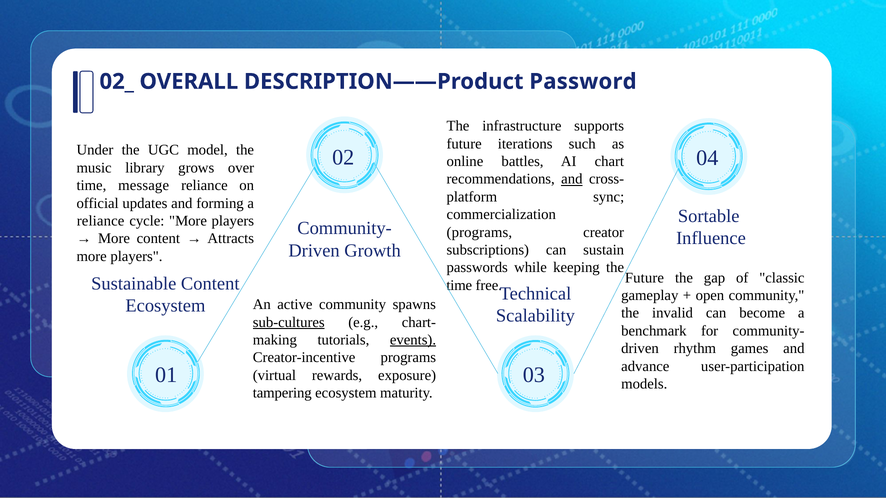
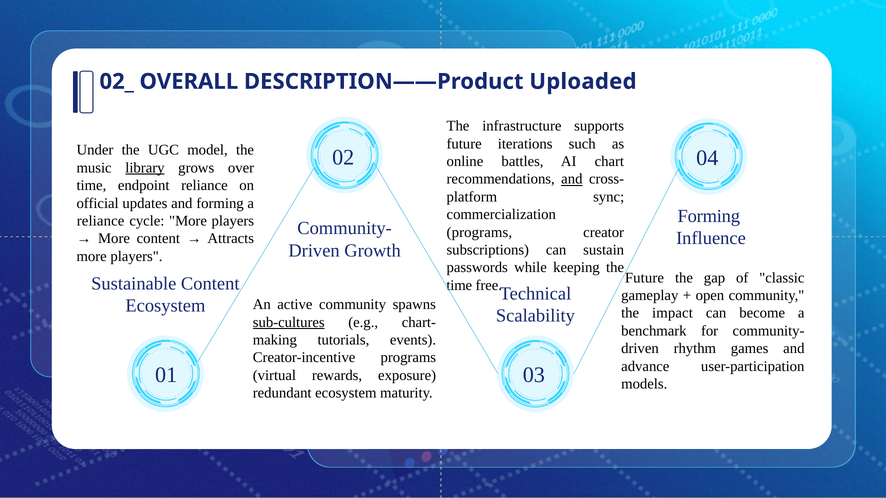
Password: Password -> Uploaded (583, 82)
library underline: none -> present (145, 168)
message: message -> endpoint (144, 186)
Sortable: Sortable -> Forming (709, 216)
invalid: invalid -> impact (672, 313)
events underline: present -> none (413, 340)
tampering: tampering -> redundant (282, 393)
